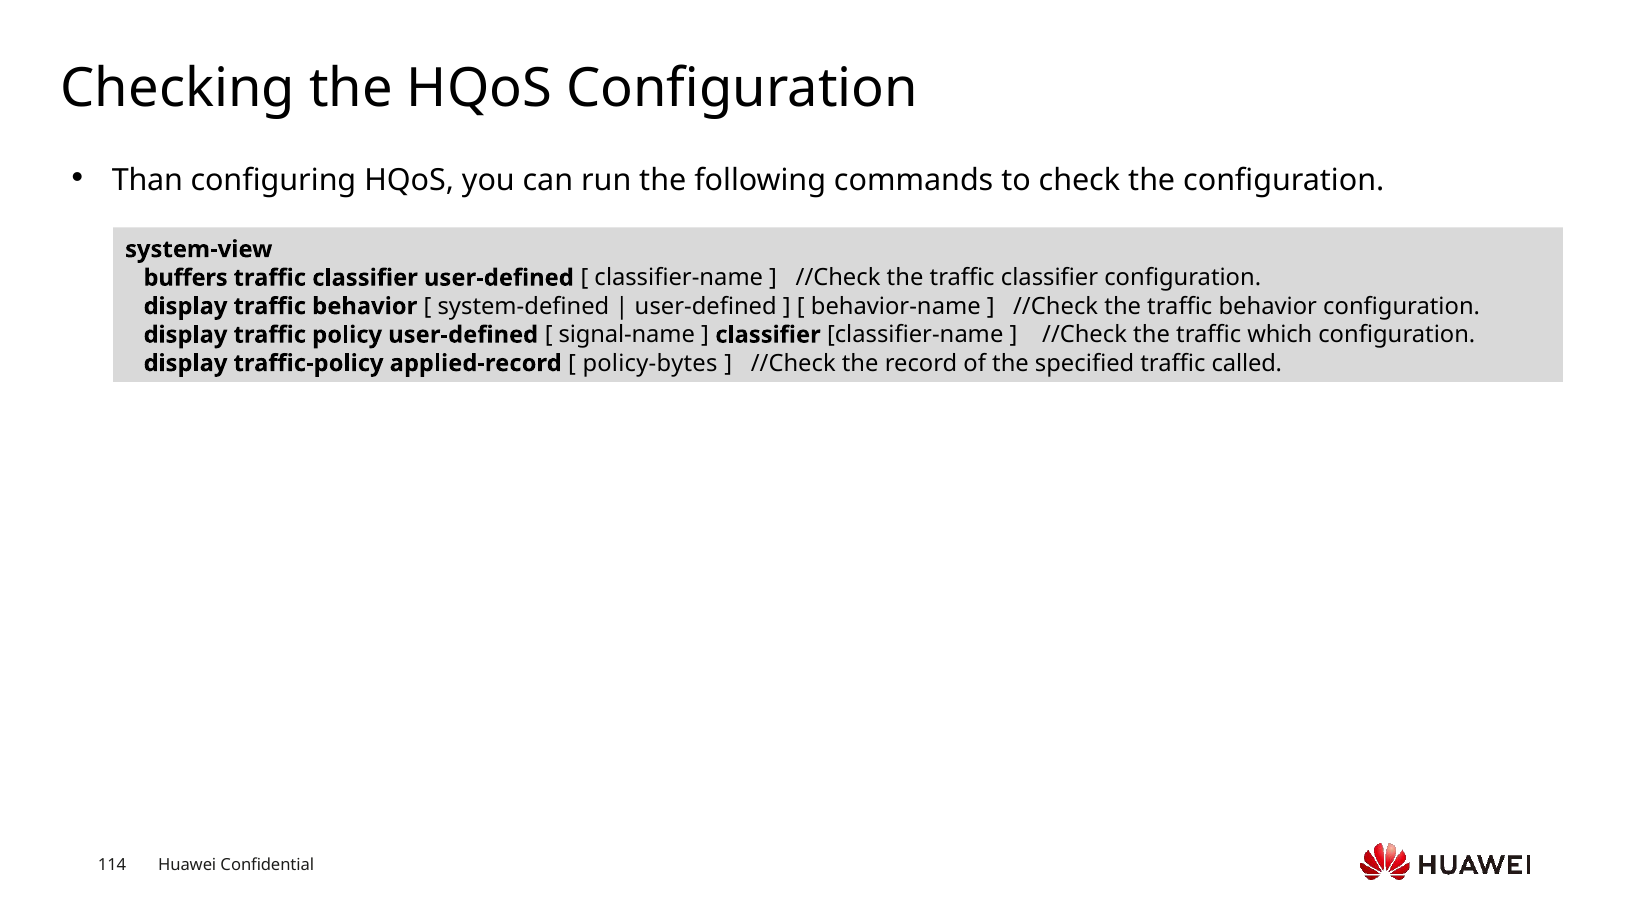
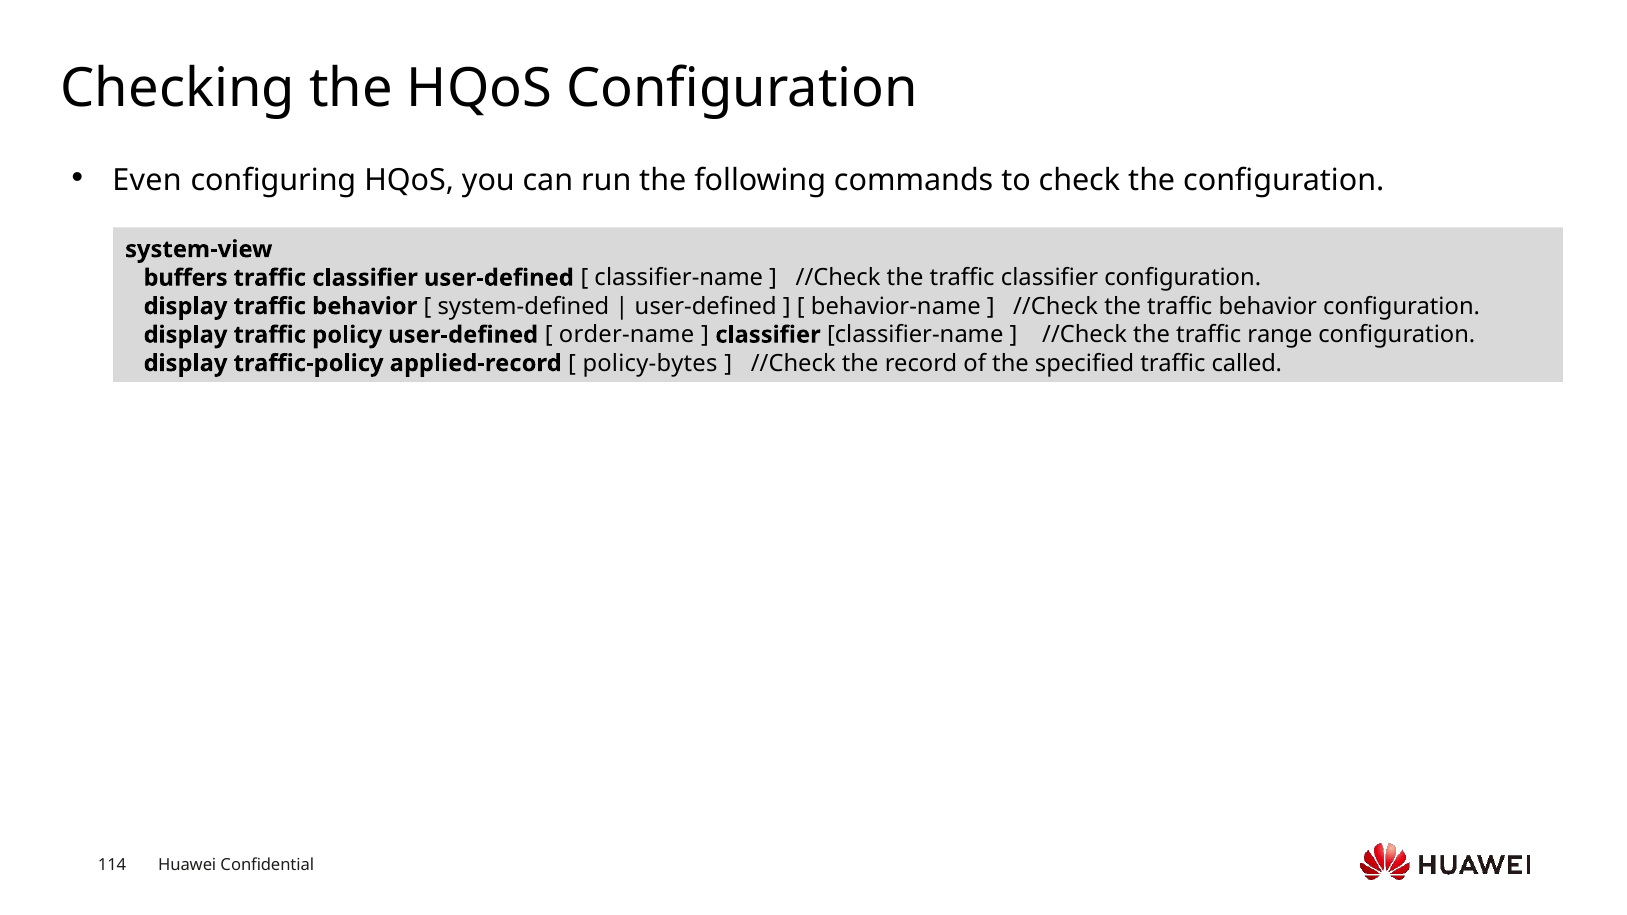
Than: Than -> Even (147, 181)
signal-name: signal-name -> order-name (627, 335)
which: which -> range (1280, 335)
